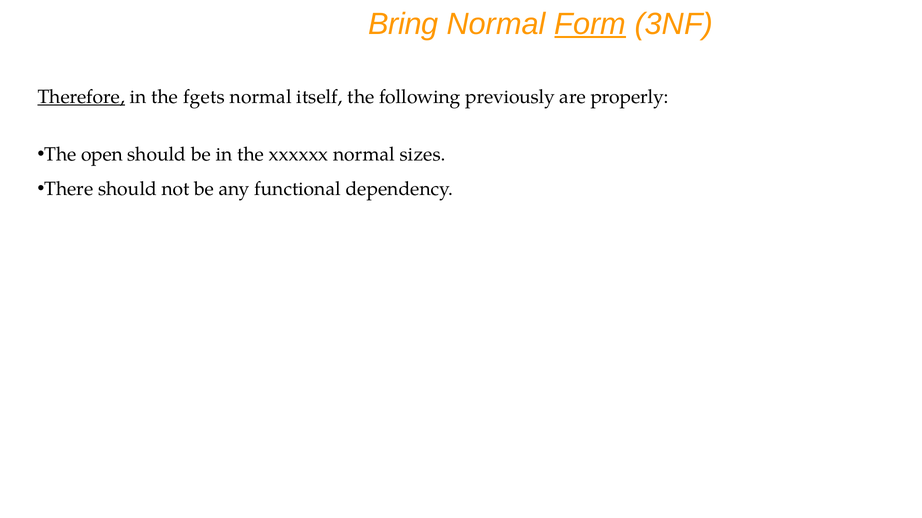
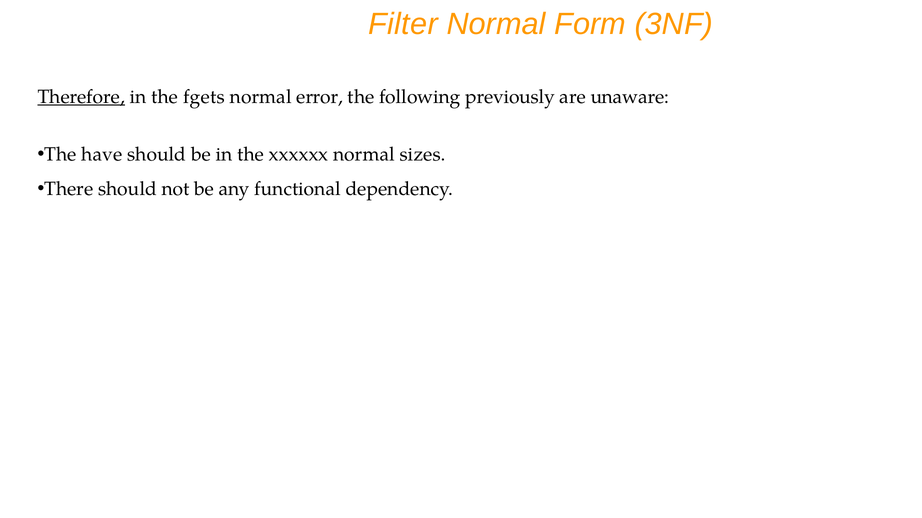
Bring: Bring -> Filter (403, 24)
Form underline: present -> none (590, 24)
itself: itself -> error (320, 97)
properly: properly -> unaware (630, 97)
open: open -> have (102, 154)
